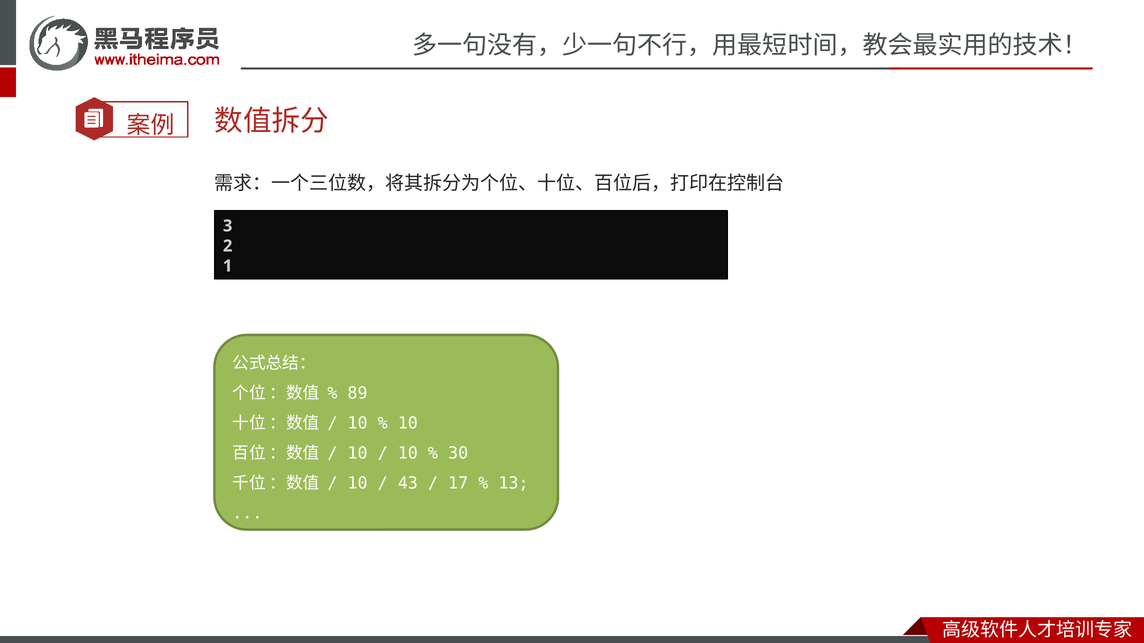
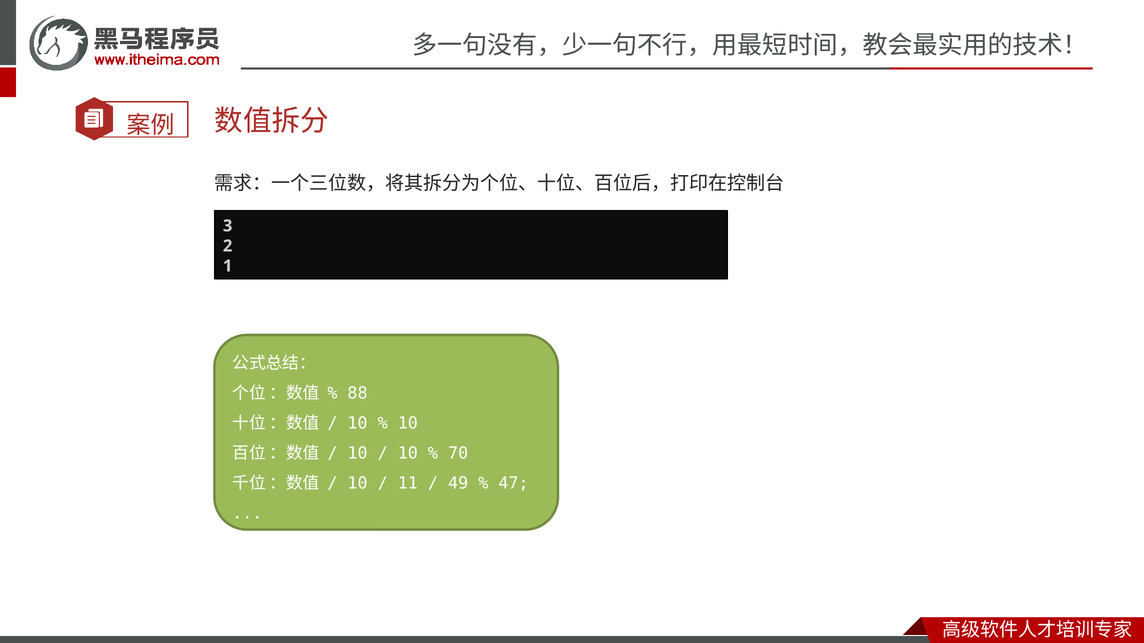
89: 89 -> 88 (358, 394)
30: 30 -> 70 (458, 454)
43: 43 -> 11 (408, 484)
17: 17 -> 49 (458, 484)
13: 13 -> 47 (513, 484)
